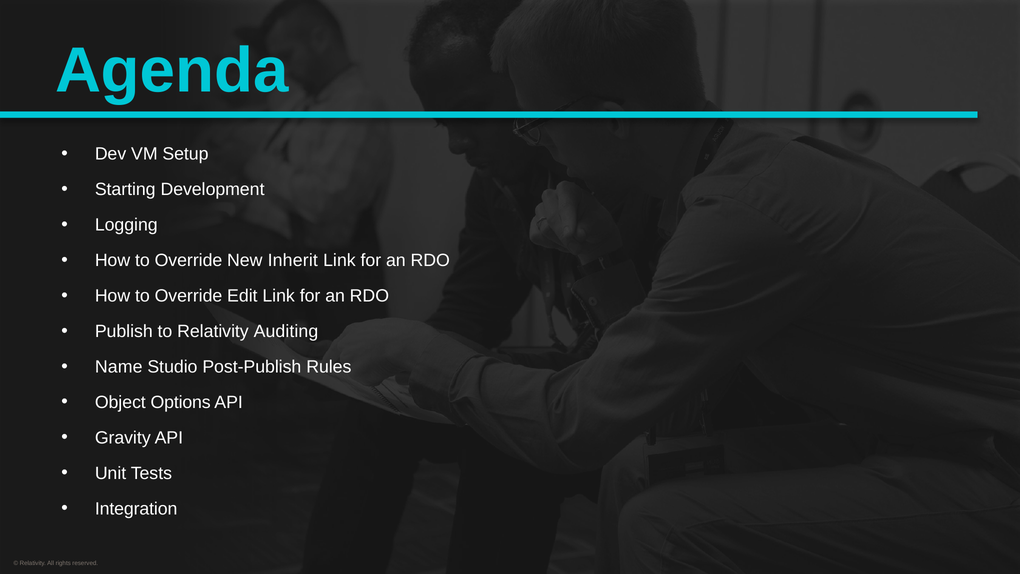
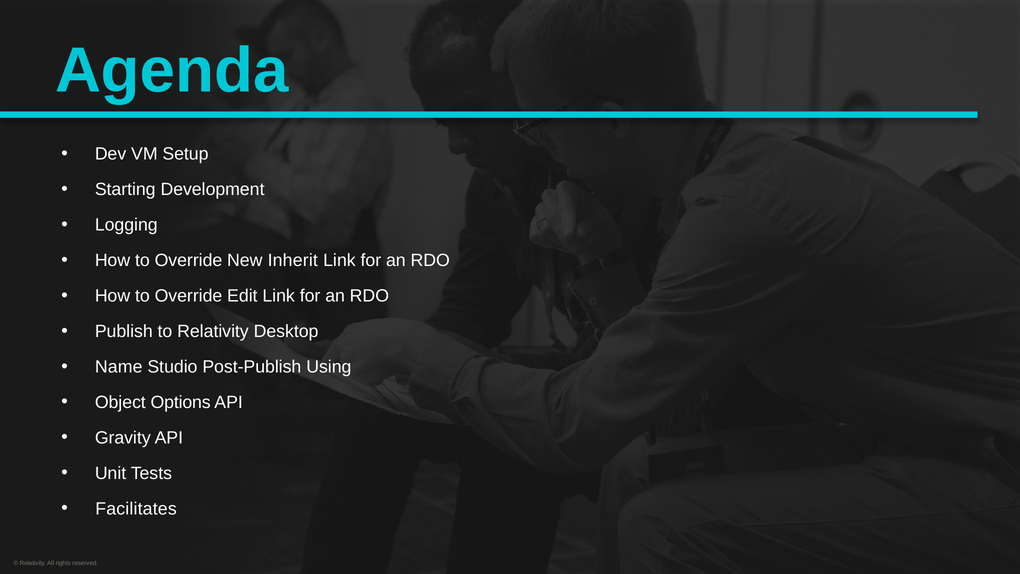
Auditing: Auditing -> Desktop (286, 331)
Rules: Rules -> Using (329, 367)
Integration: Integration -> Facilitates (136, 508)
